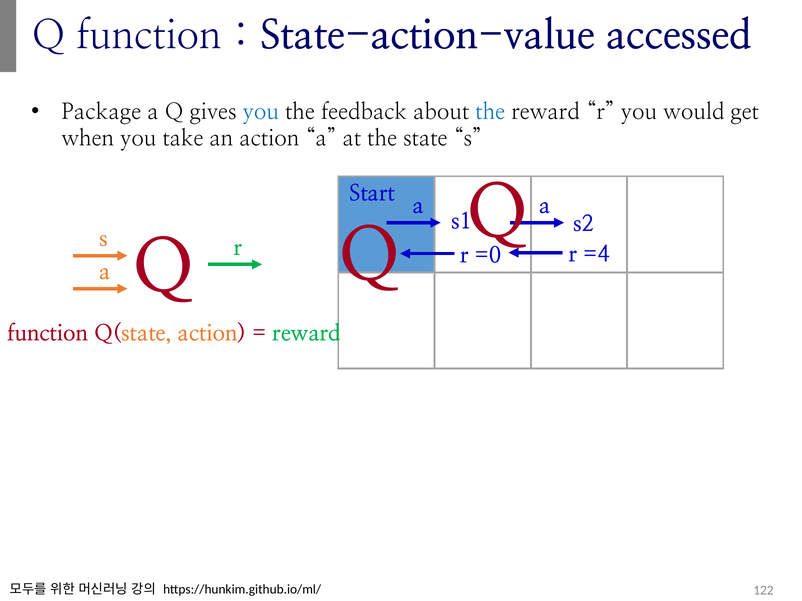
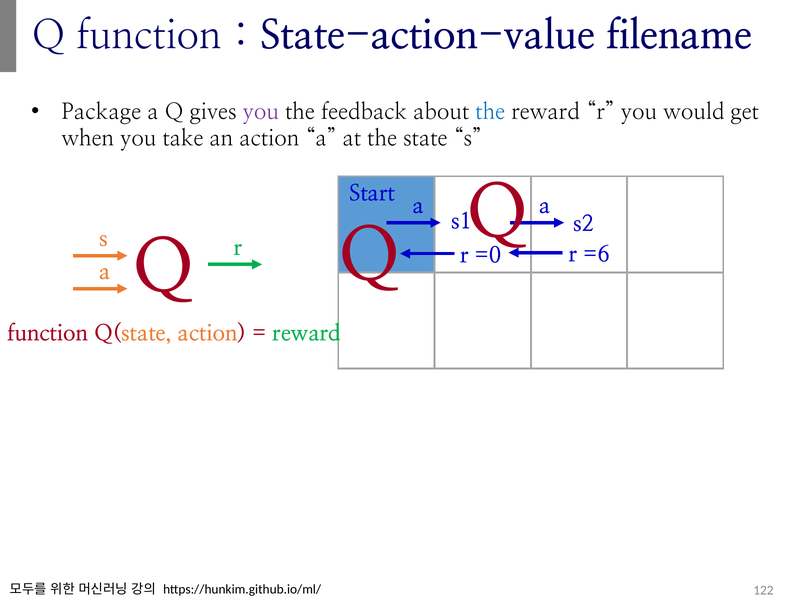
accessed: accessed -> filename (679, 36)
you colour: blue -> purple (261, 112)
=4: =4 -> =6 (596, 255)
